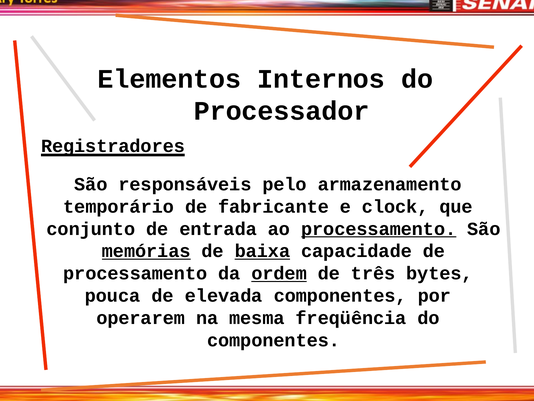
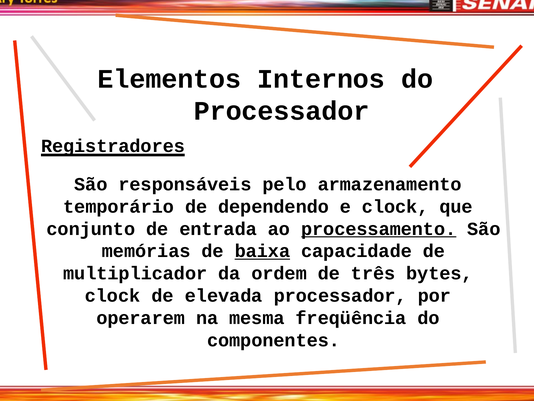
fabricante: fabricante -> dependendo (274, 206)
memórias underline: present -> none (146, 251)
processamento: processamento -> multiplicador (135, 273)
ordem underline: present -> none (279, 273)
pouca: pouca -> clock (113, 295)
elevada componentes: componentes -> processador (340, 295)
